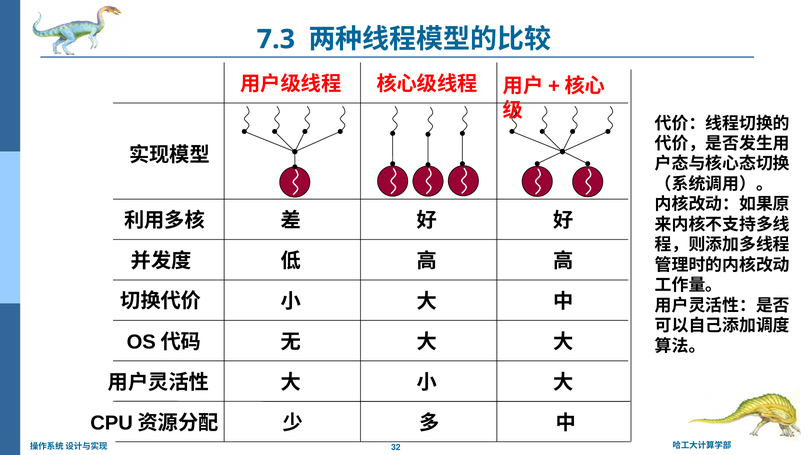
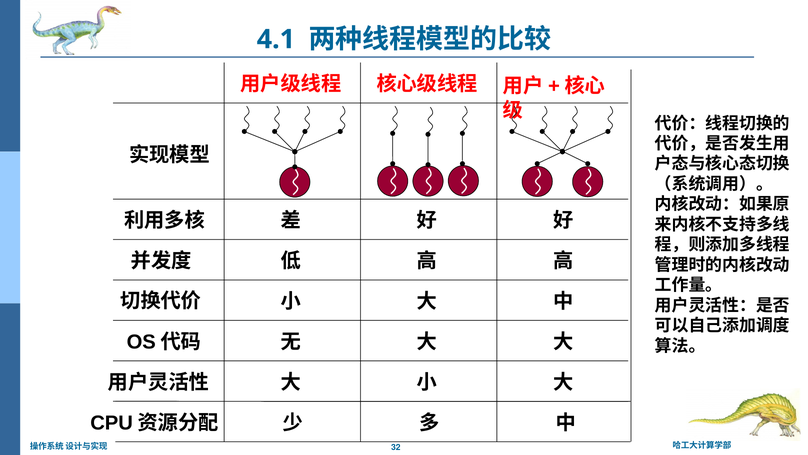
7.3: 7.3 -> 4.1 (276, 39)
